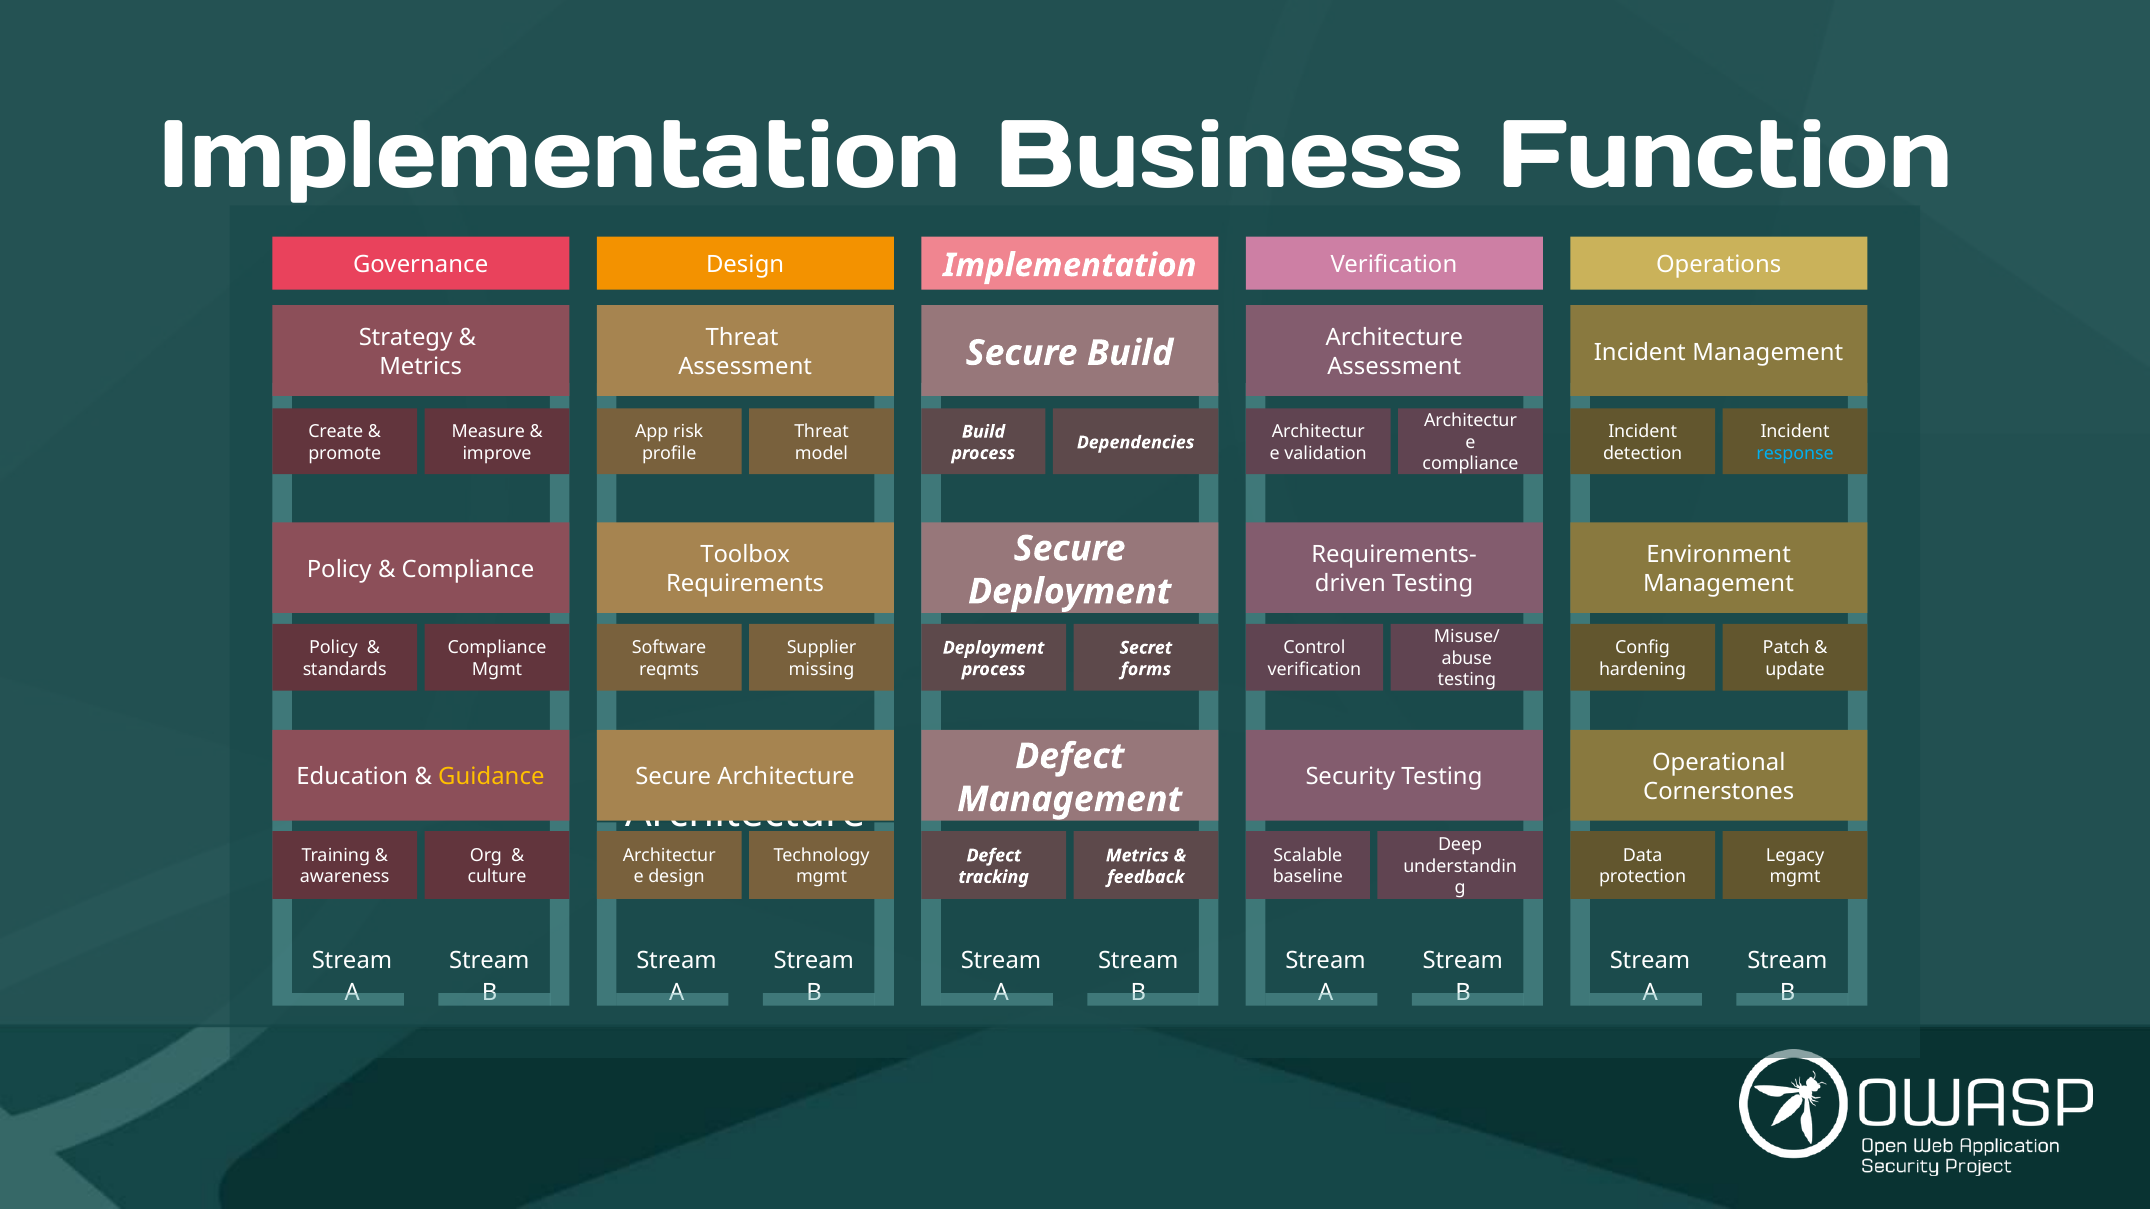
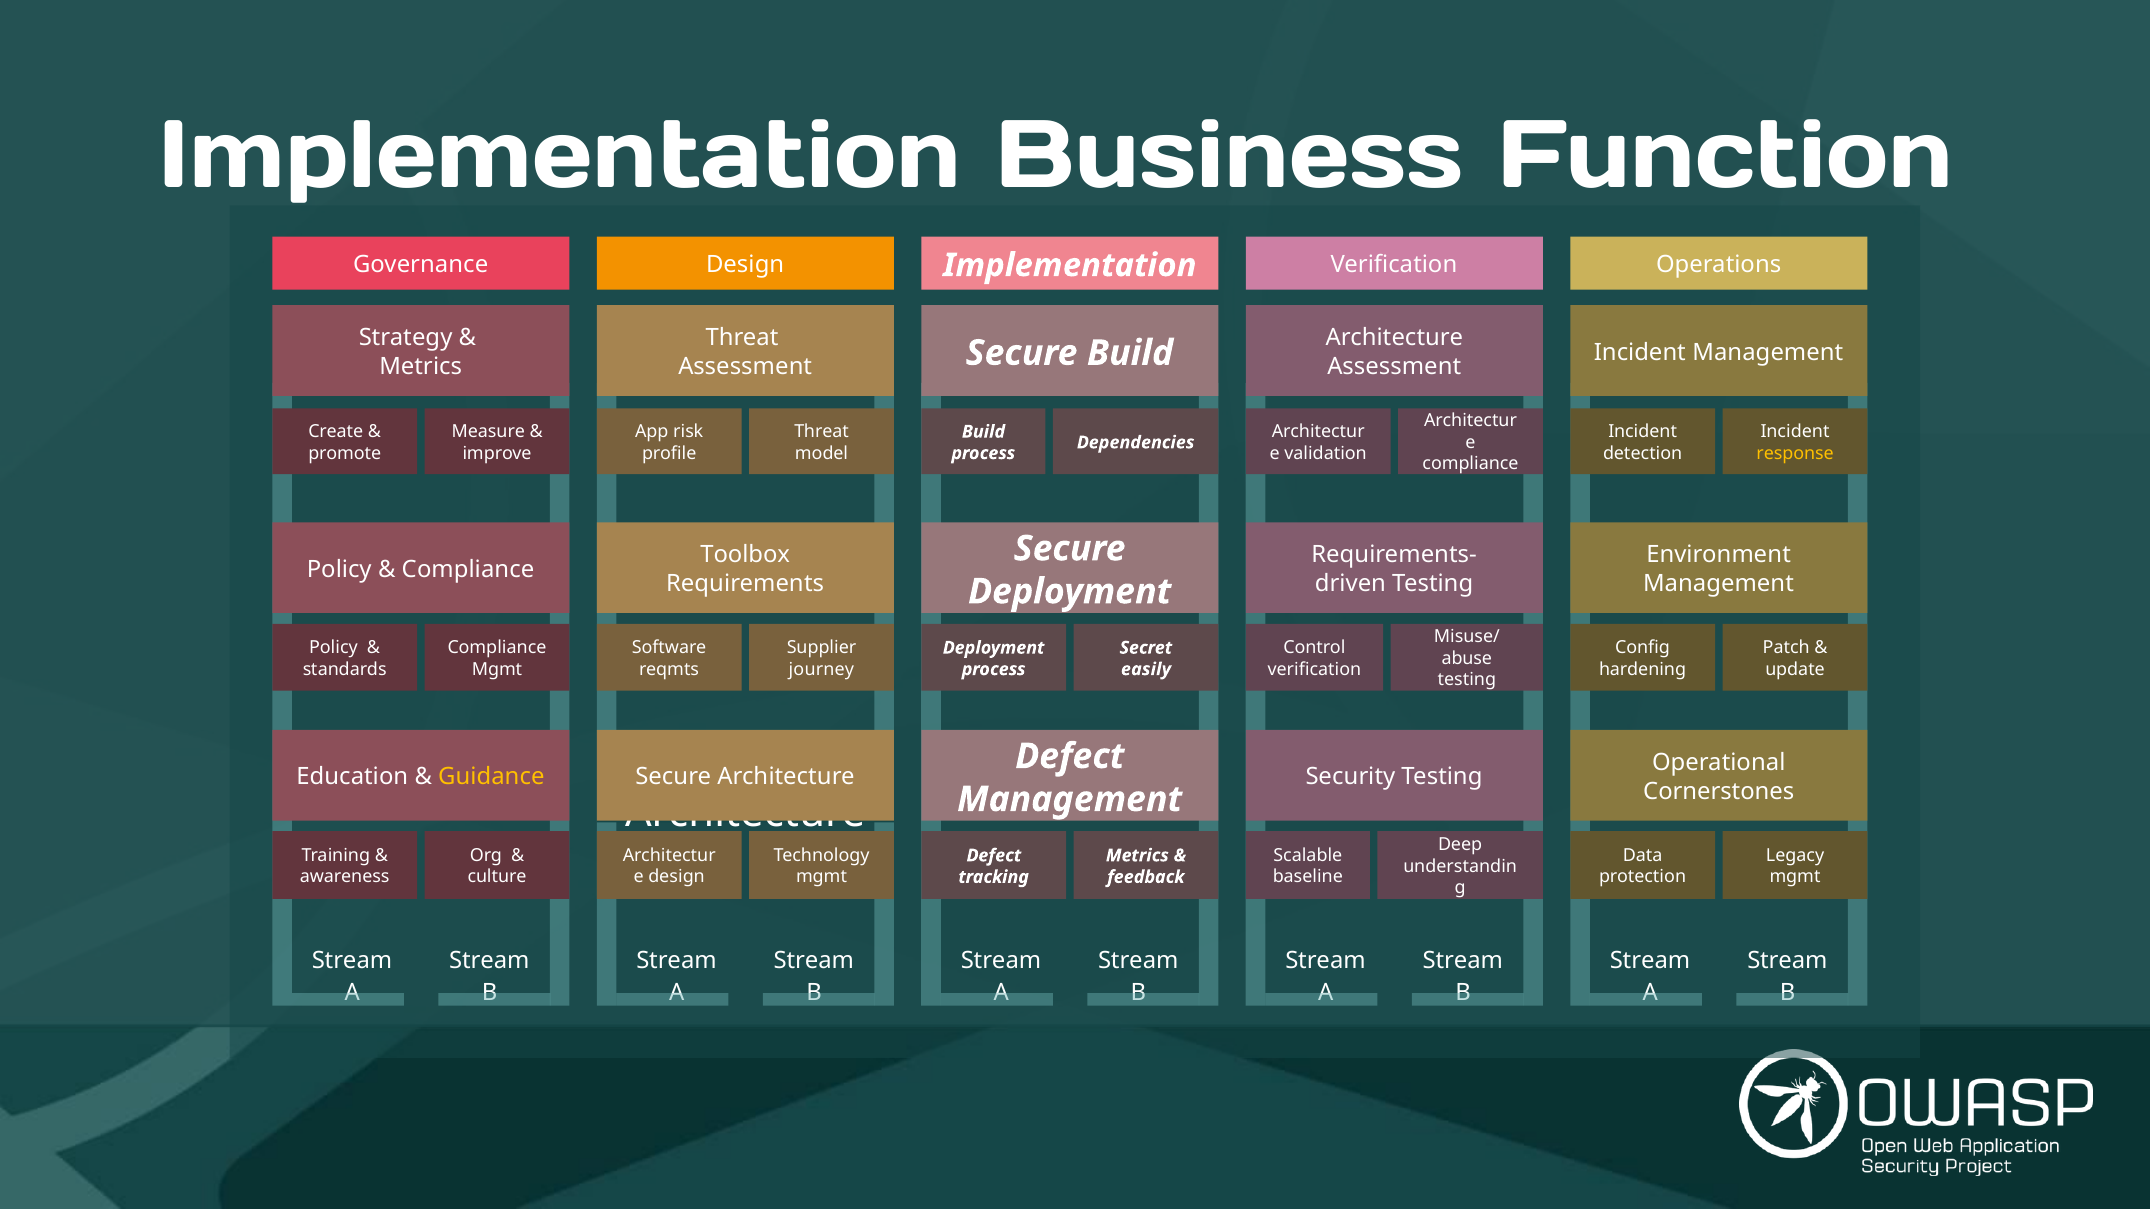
response colour: light blue -> yellow (1795, 453)
missing: missing -> journey (821, 669)
forms: forms -> easily (1146, 669)
